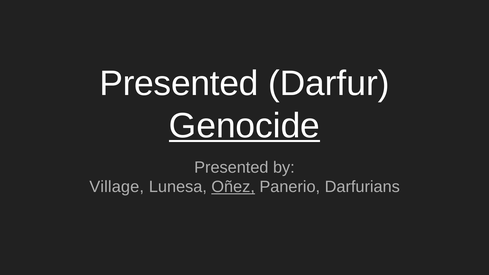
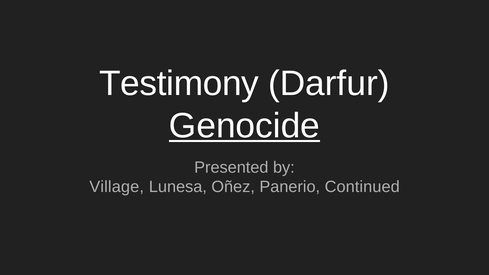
Presented: Presented -> Testimony (179, 84)
Oñez underline: present -> none (233, 187)
Darfurians: Darfurians -> Continued (362, 187)
